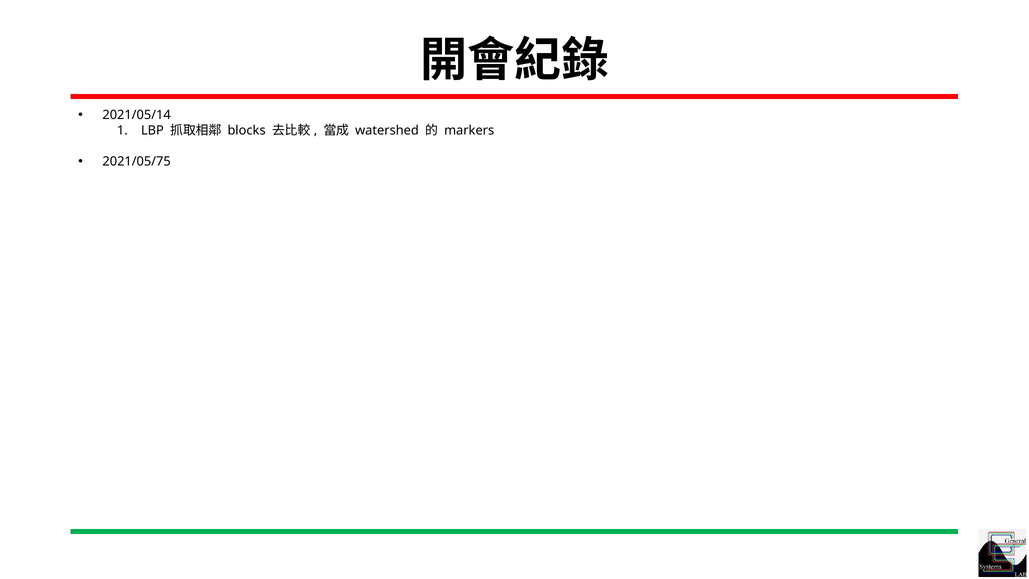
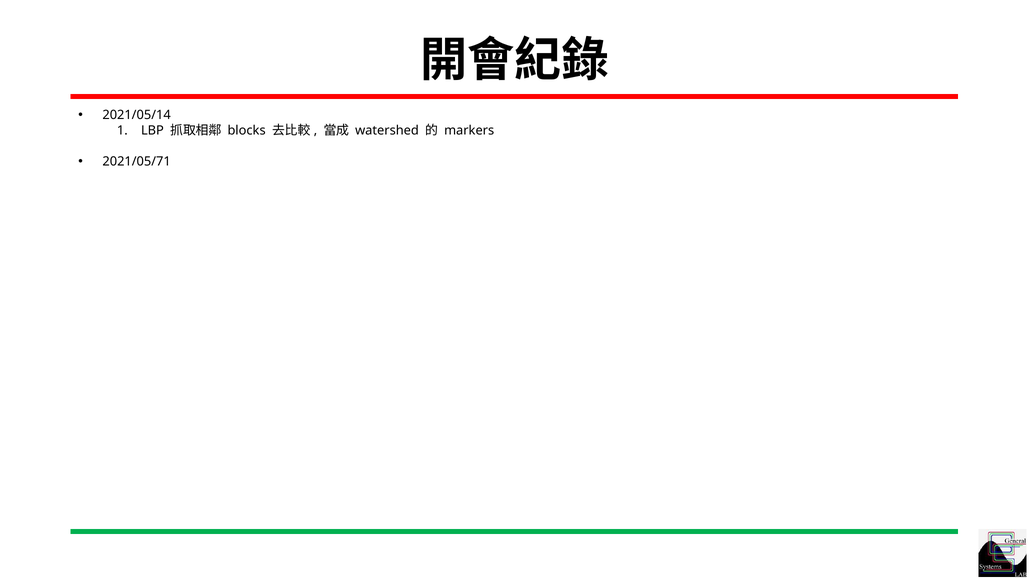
2021/05/75: 2021/05/75 -> 2021/05/71 (137, 161)
